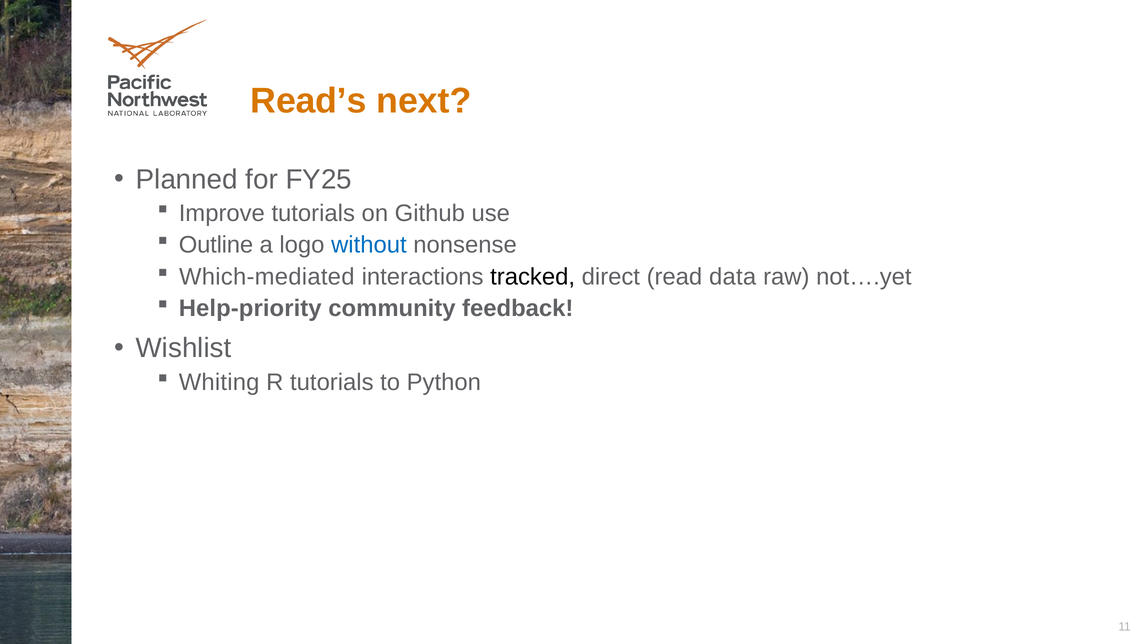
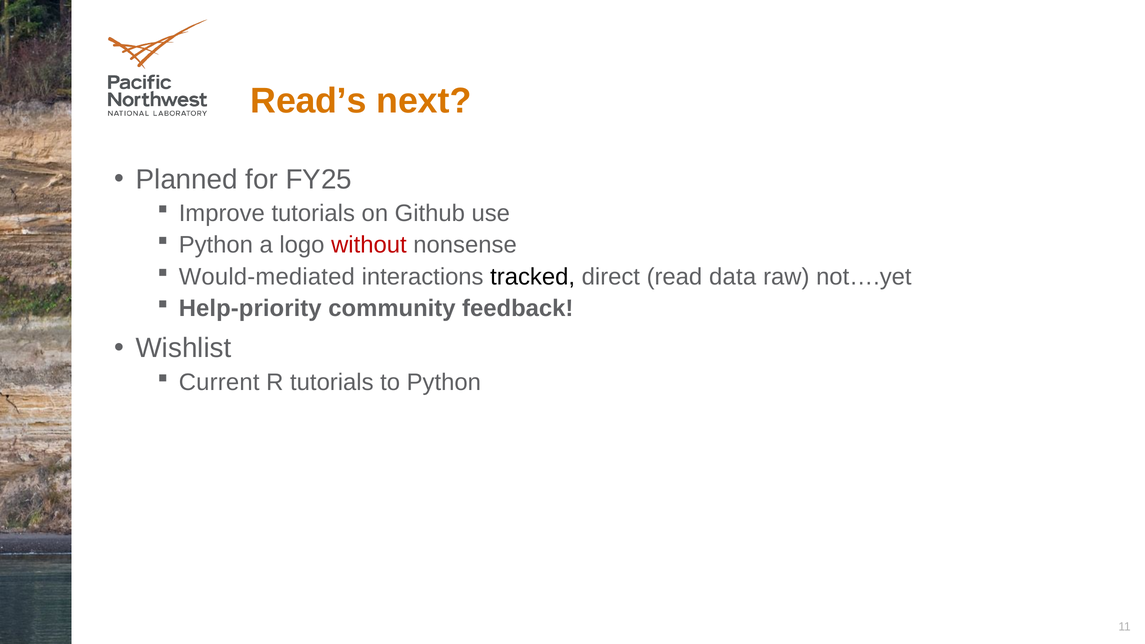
Outline: Outline -> Python (216, 245)
without colour: blue -> red (369, 245)
Which-mediated: Which-mediated -> Would-mediated (267, 277)
Whiting: Whiting -> Current (219, 382)
